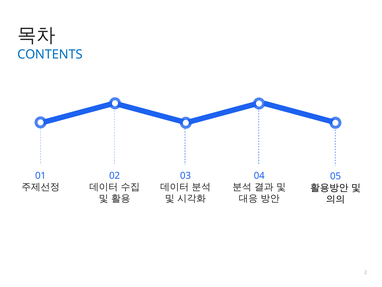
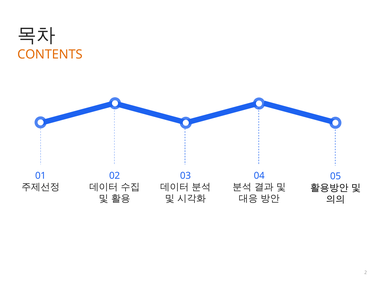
CONTENTS colour: blue -> orange (50, 54)
